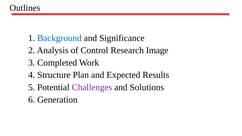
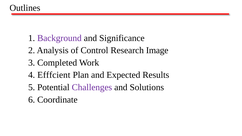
Background colour: blue -> purple (59, 38)
Structure: Structure -> Efffcient (54, 75)
Generation: Generation -> Coordinate (57, 100)
